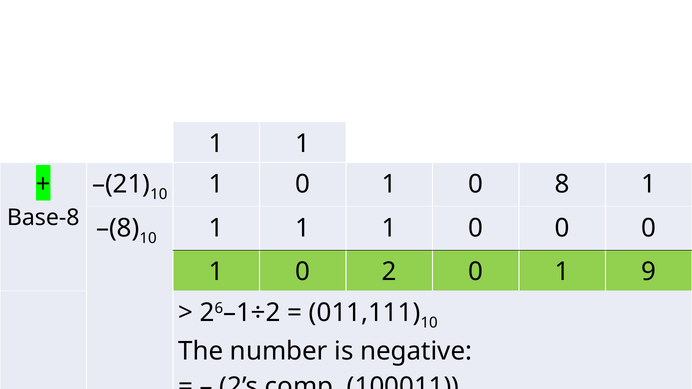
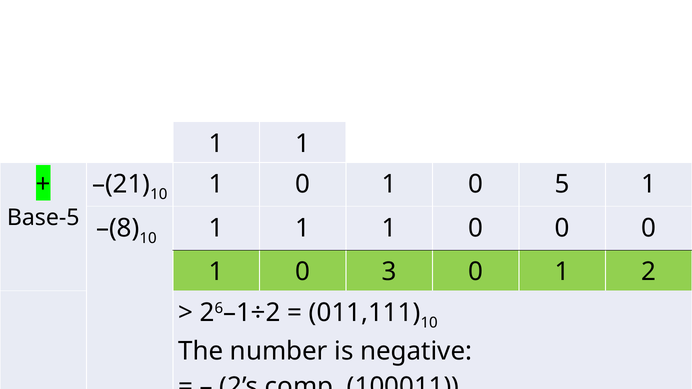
8: 8 -> 5 (562, 184)
Base-8: Base-8 -> Base-5 (43, 218)
2: 2 -> 3 (389, 272)
9: 9 -> 2 (649, 272)
